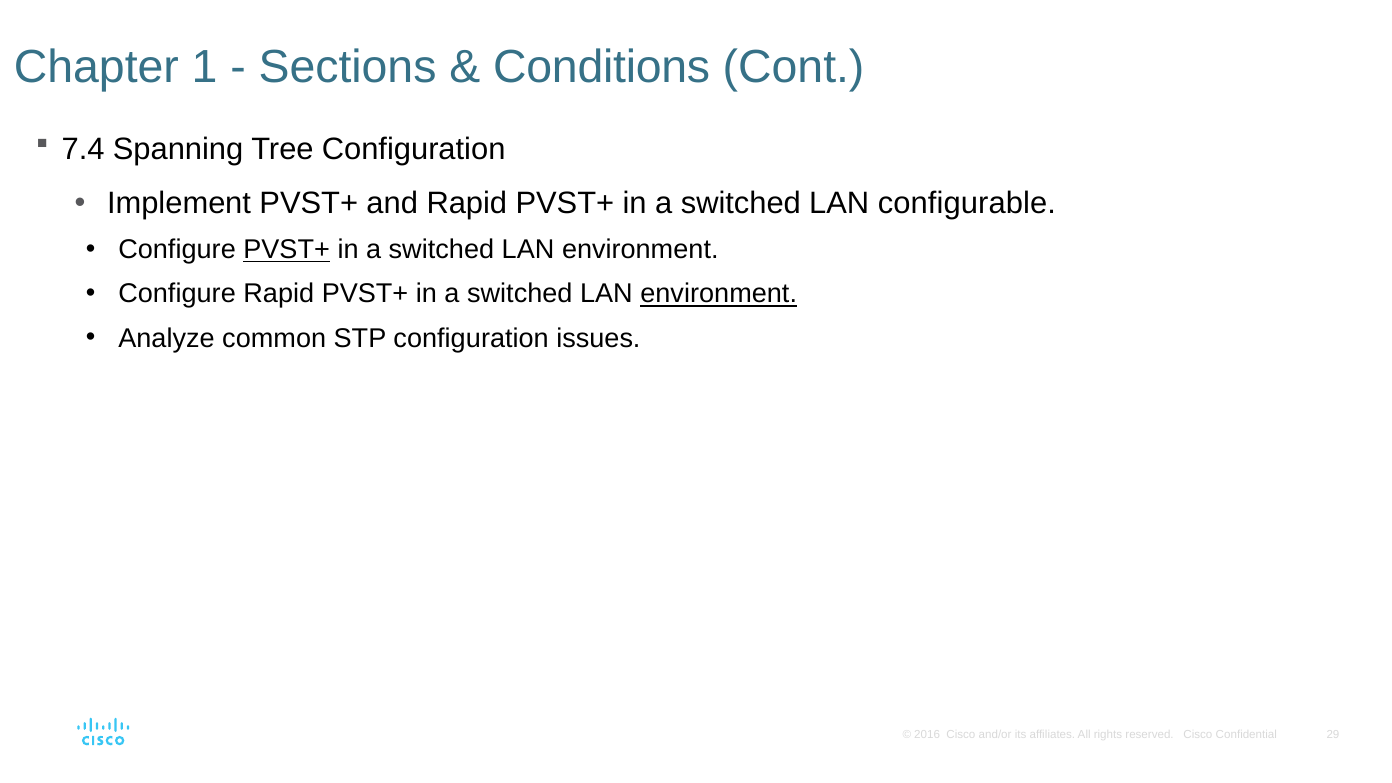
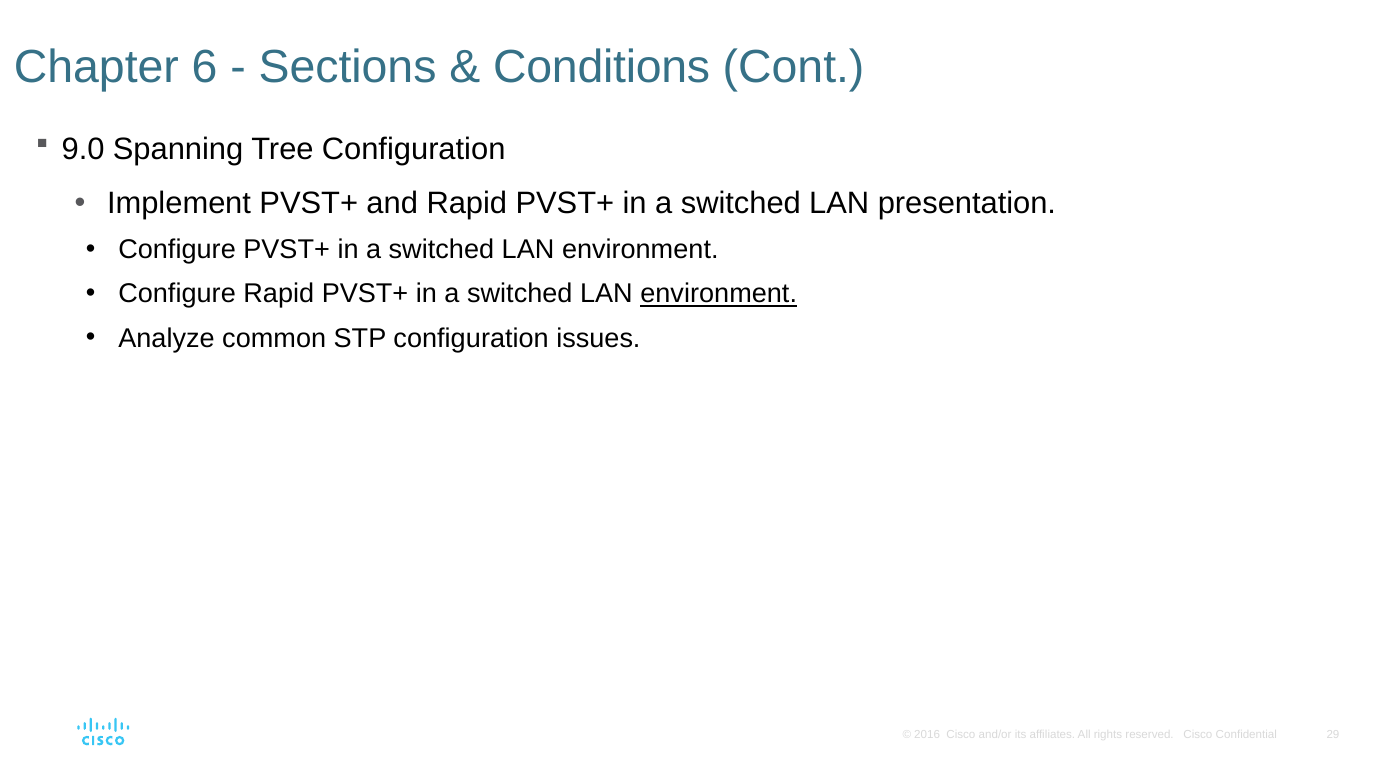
1: 1 -> 6 (205, 67)
7.4: 7.4 -> 9.0 (83, 149)
configurable: configurable -> presentation (967, 204)
PVST+ underline: present -> none (287, 250)
